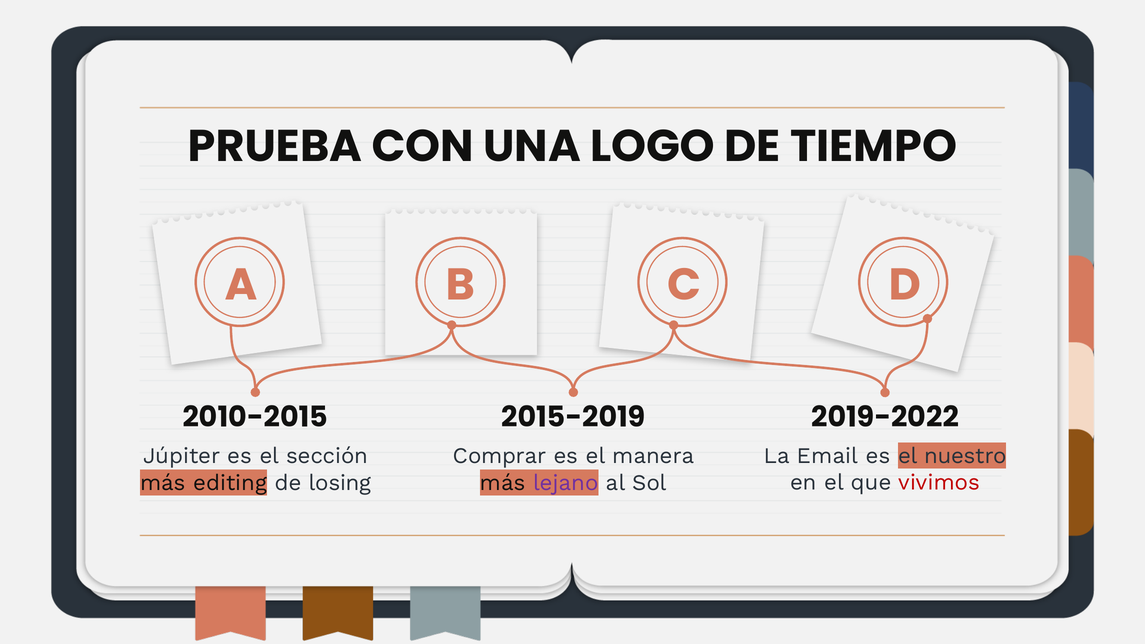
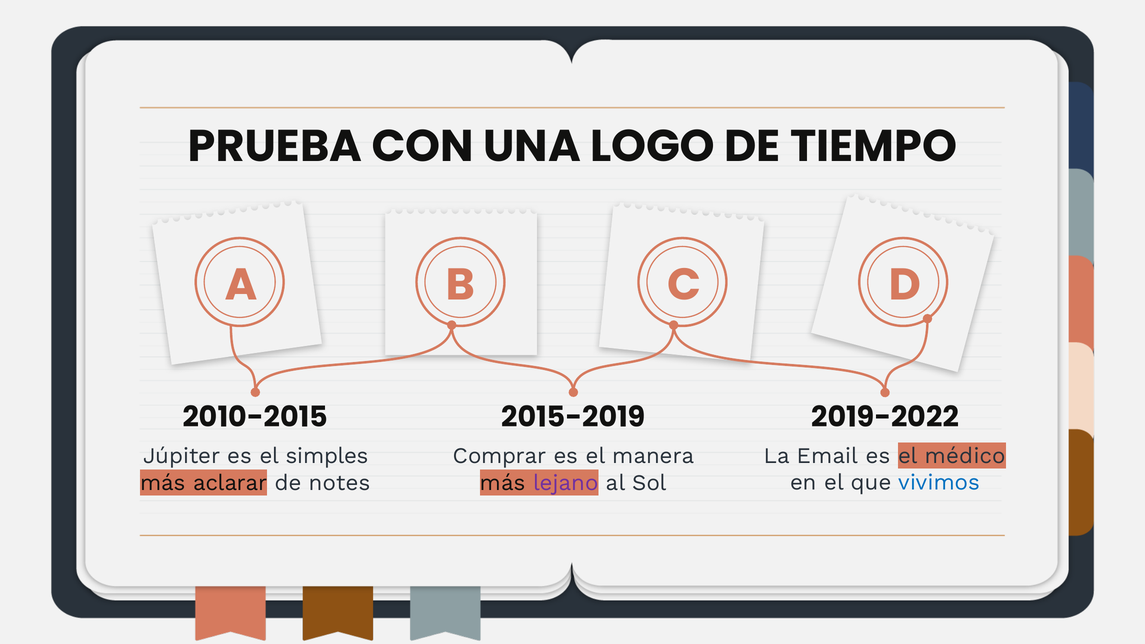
nuestro: nuestro -> médico (965, 456)
sección: sección -> simples (327, 456)
vivimos colour: red -> blue (939, 482)
editing: editing -> aclarar (230, 483)
losing: losing -> notes (340, 483)
